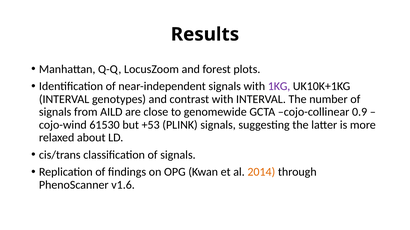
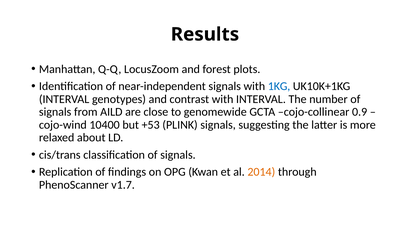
1KG colour: purple -> blue (279, 86)
61530: 61530 -> 10400 (105, 125)
v1.6: v1.6 -> v1.7 (123, 185)
